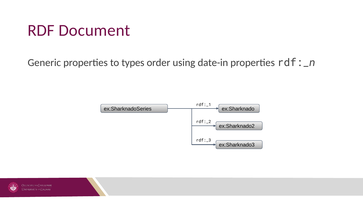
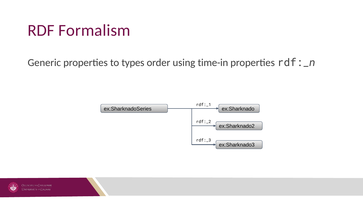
Document: Document -> Formalism (94, 31)
date-in: date-in -> time-in (213, 63)
